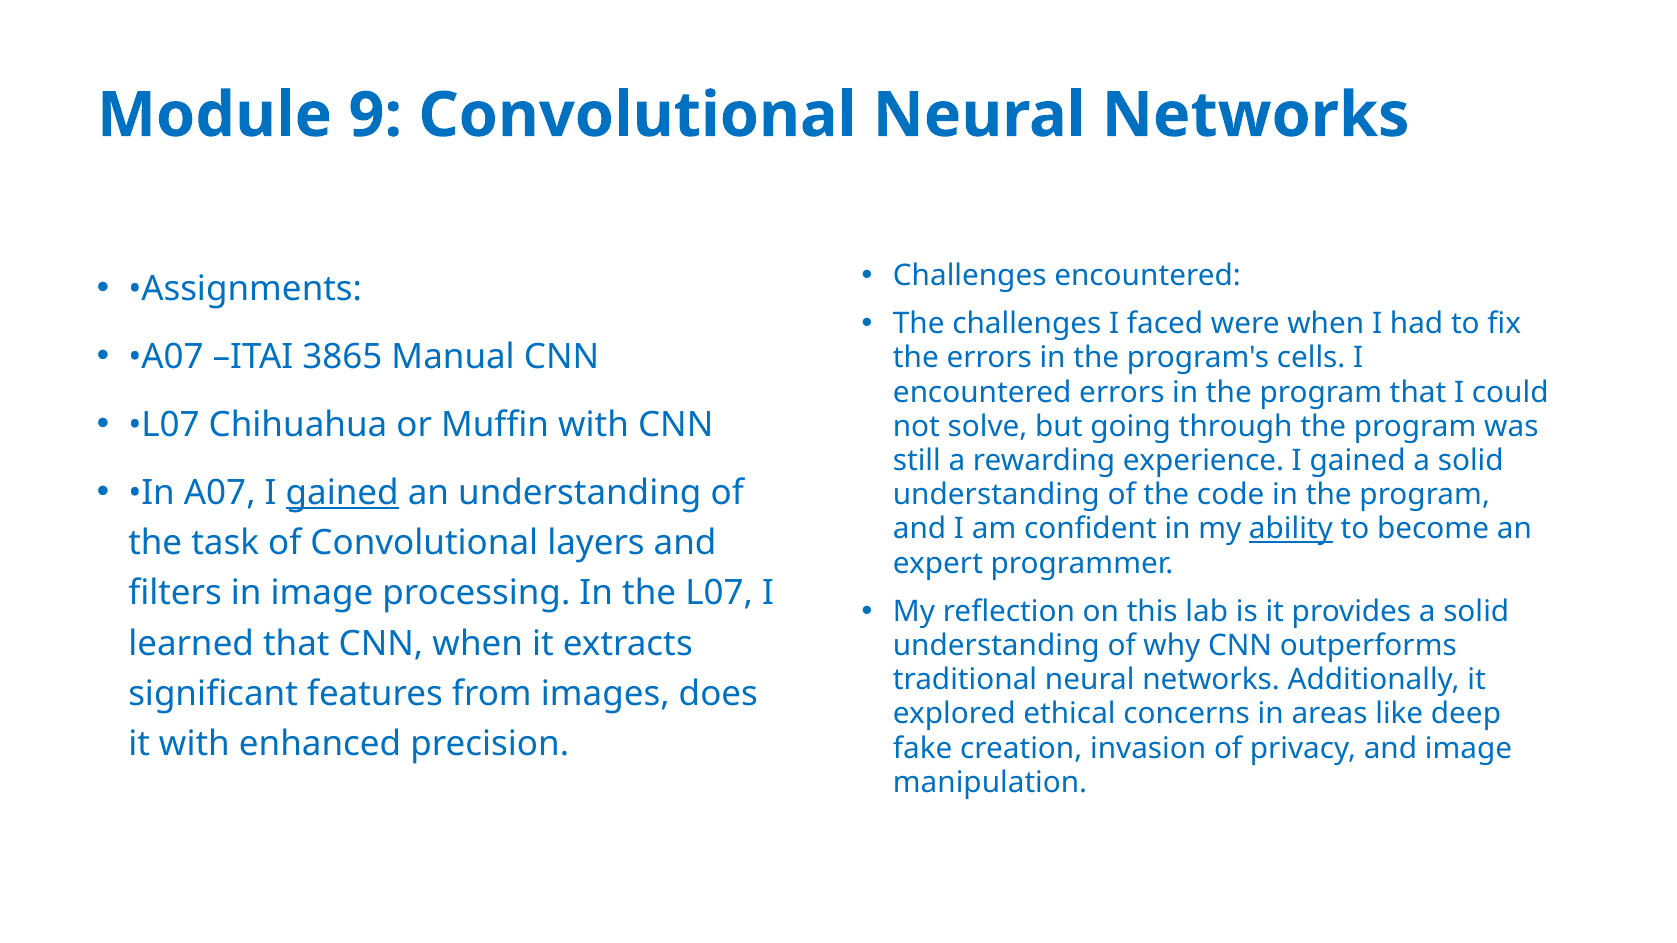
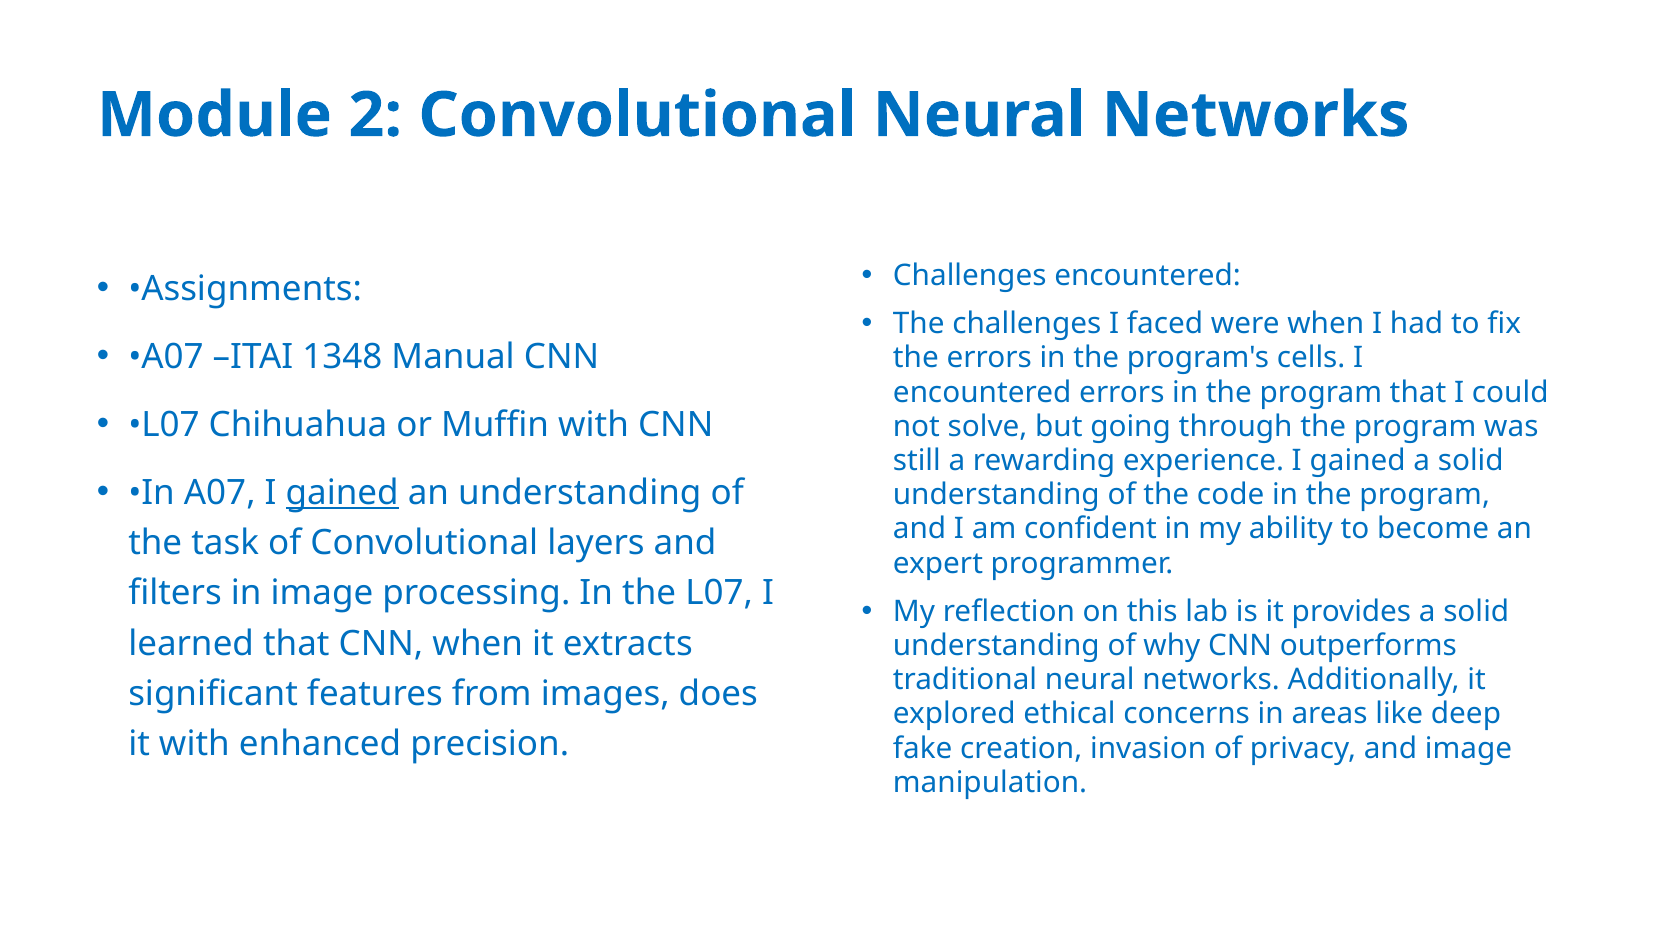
9: 9 -> 2 (375, 115)
3865: 3865 -> 1348 (342, 357)
ability underline: present -> none (1291, 529)
